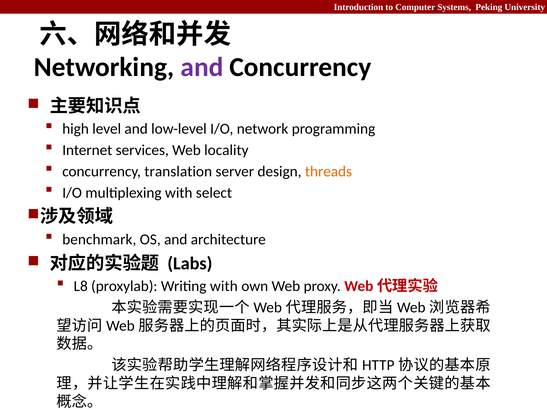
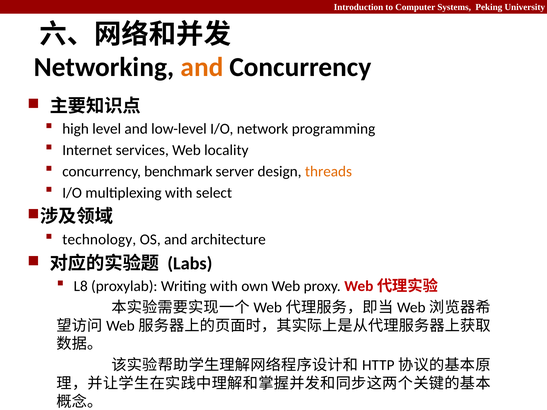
and colour: purple -> orange (202, 67)
translation: translation -> benchmark (178, 172)
benchmark: benchmark -> technology (99, 240)
